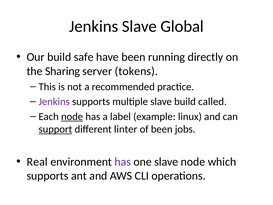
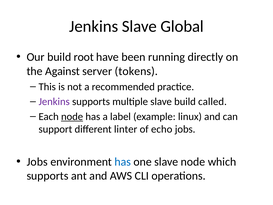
safe: safe -> root (84, 57)
Sharing: Sharing -> Against (62, 71)
support underline: present -> none (55, 129)
of been: been -> echo (162, 129)
Real: Real -> Jobs (37, 162)
has colour: purple -> blue (123, 162)
